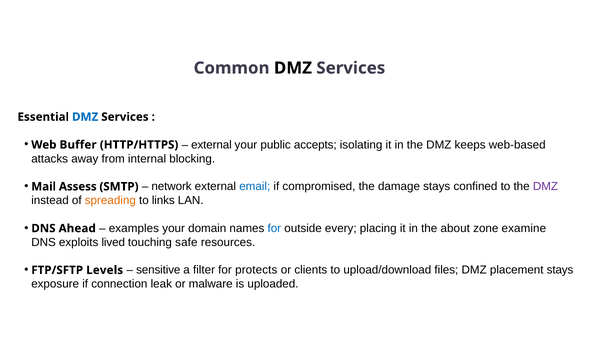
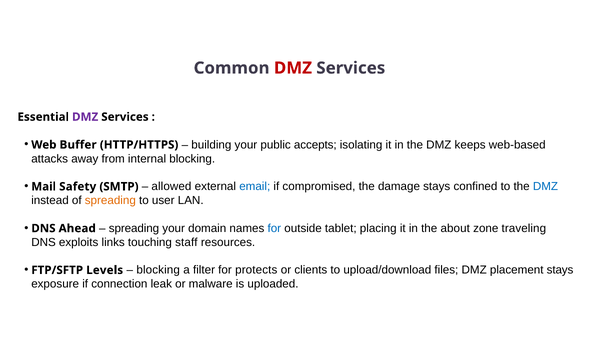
DMZ colour: black -> red (293, 68)
DMZ colour: blue -> purple (85, 117)
external: external -> building (211, 145)
Assess: Assess -> Safety (78, 187)
network: network -> allowed (171, 187)
DMZ colour: purple -> blue (545, 187)
links: links -> user (163, 201)
examples: examples -> spreading (134, 229)
every: every -> tablet (341, 229)
examine: examine -> traveling (524, 229)
lived: lived -> links (113, 243)
safe: safe -> staff (186, 243)
sensitive: sensitive -> blocking (158, 271)
